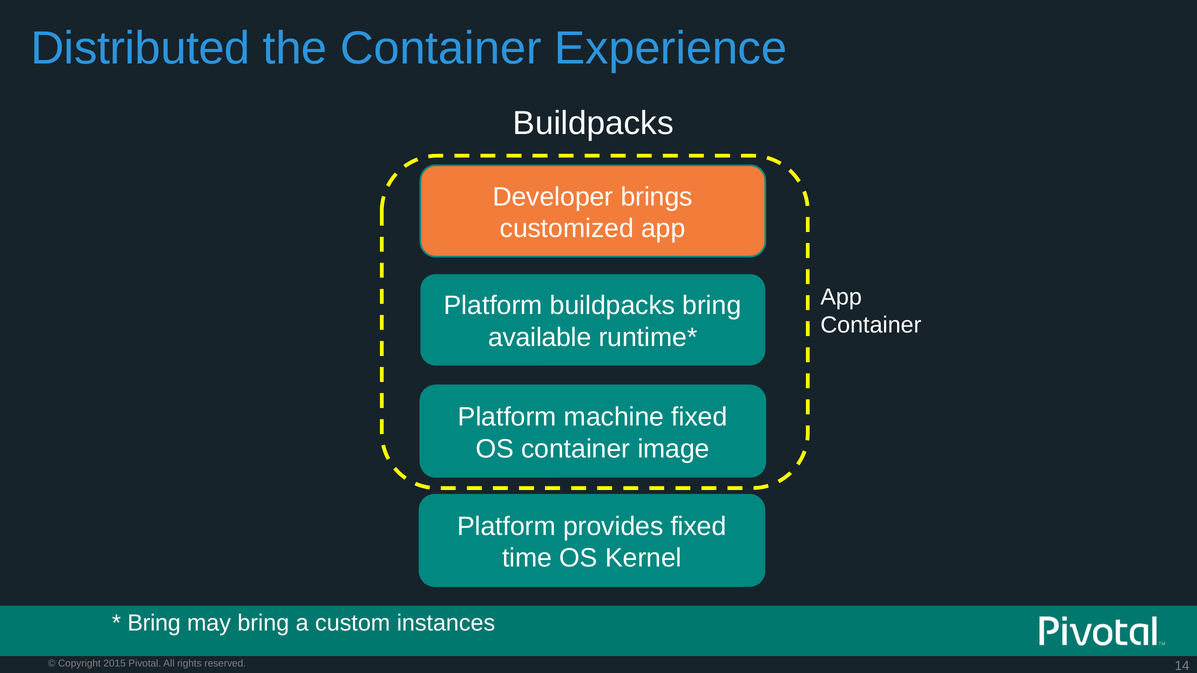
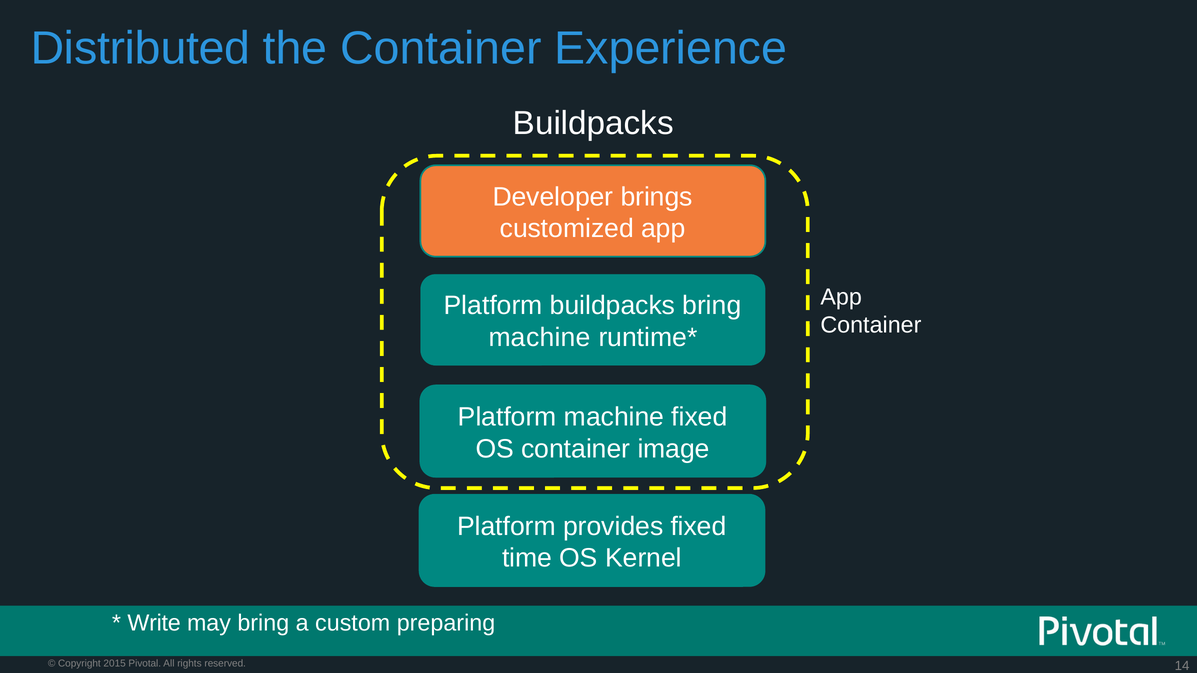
available: available -> machine (540, 338)
Bring: Bring -> Write (154, 623)
instances: instances -> preparing (446, 623)
